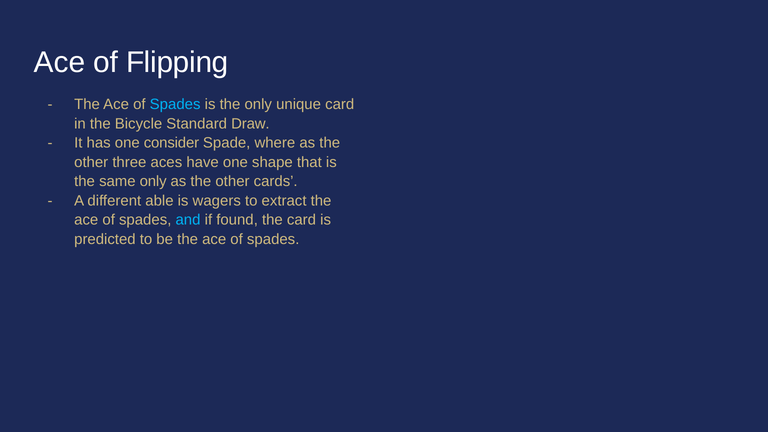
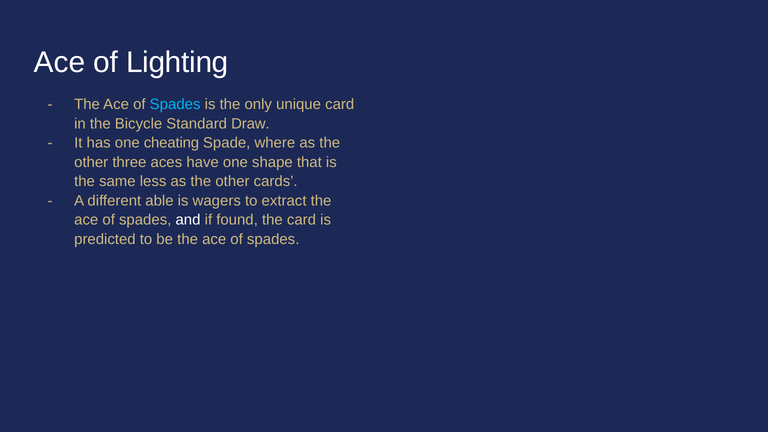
Flipping: Flipping -> Lighting (177, 62)
consider: consider -> cheating (171, 143)
same only: only -> less (153, 181)
and colour: light blue -> white (188, 220)
